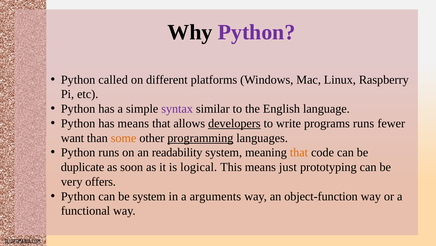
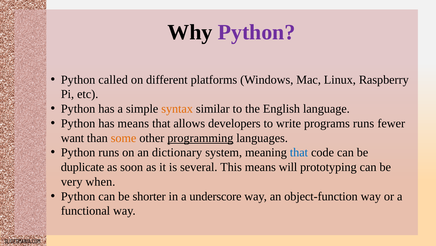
syntax colour: purple -> orange (177, 109)
developers underline: present -> none (234, 123)
readability: readability -> dictionary (177, 152)
that colour: orange -> blue (299, 152)
logical: logical -> several (199, 167)
just: just -> will (288, 167)
offers: offers -> when (100, 181)
be system: system -> shorter (149, 196)
arguments: arguments -> underscore (215, 196)
